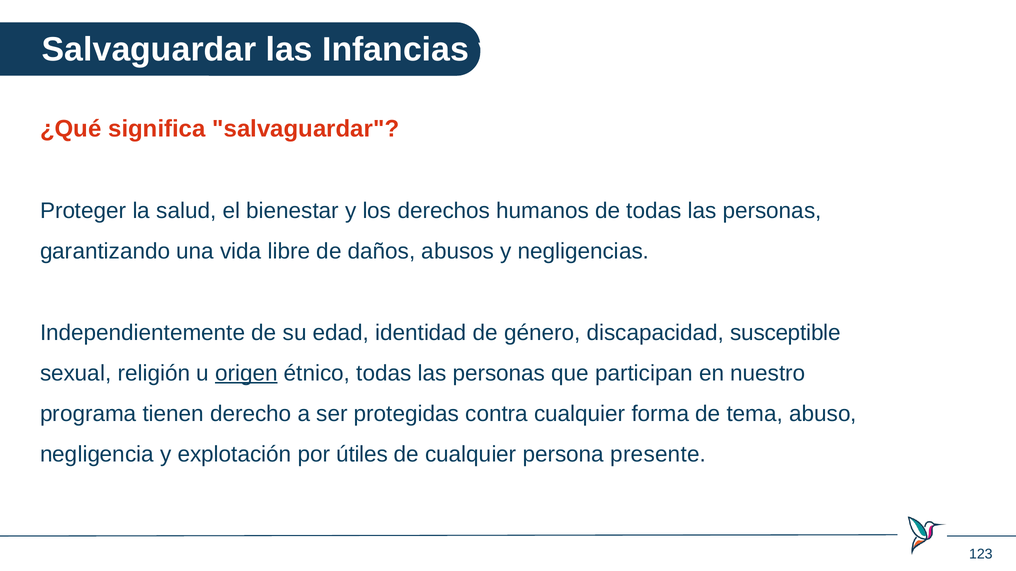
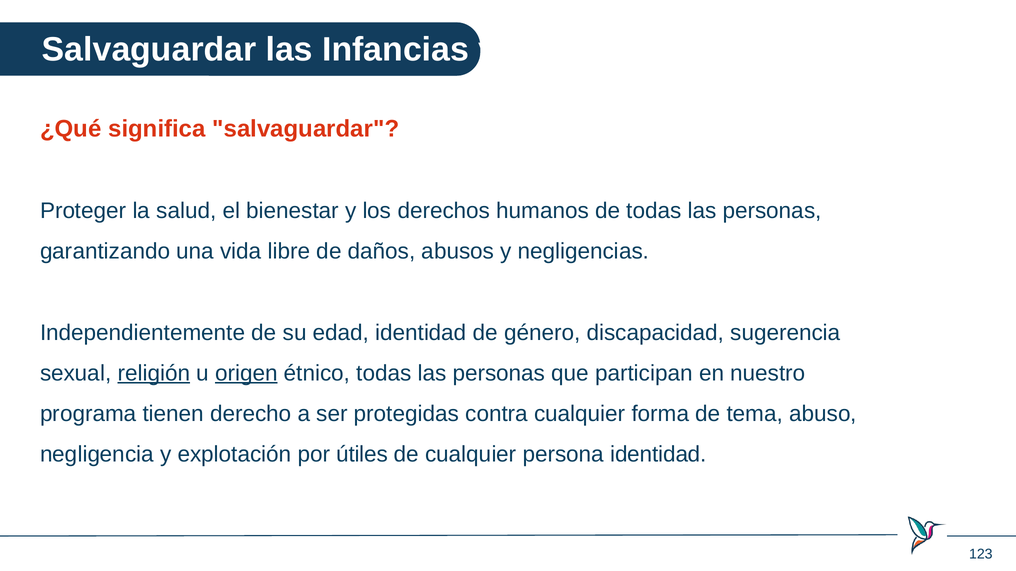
susceptible: susceptible -> sugerencia (785, 333)
religión underline: none -> present (154, 373)
persona presente: presente -> identidad (658, 455)
